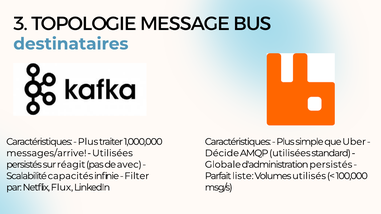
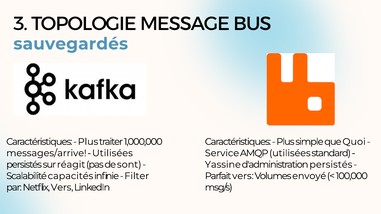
destinataires: destinataires -> sauvegardés (71, 44)
Uber: Uber -> Quoi (354, 142)
Décide: Décide -> Service (222, 153)
avec: avec -> sont (129, 165)
Globale: Globale -> Yassine (223, 165)
Parfait liste: liste -> vers (243, 176)
utilisés: utilisés -> envoyé (309, 176)
Netflix Flux: Flux -> Vers (62, 188)
